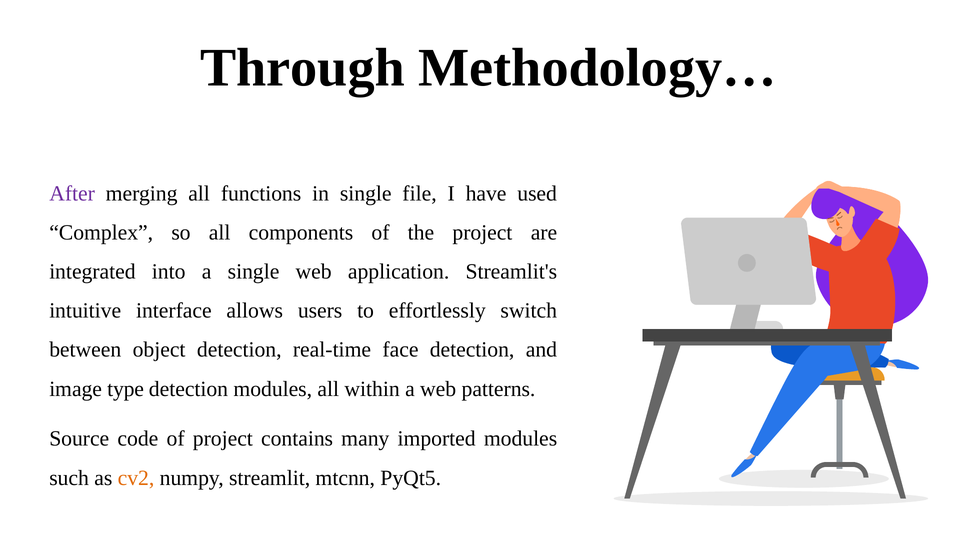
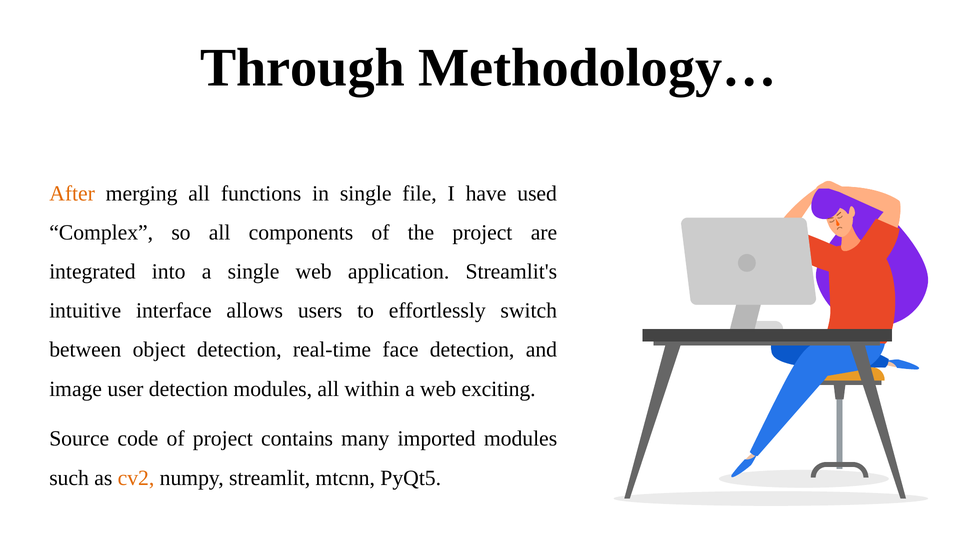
After colour: purple -> orange (72, 193)
type: type -> user (125, 389)
patterns: patterns -> exciting (499, 389)
